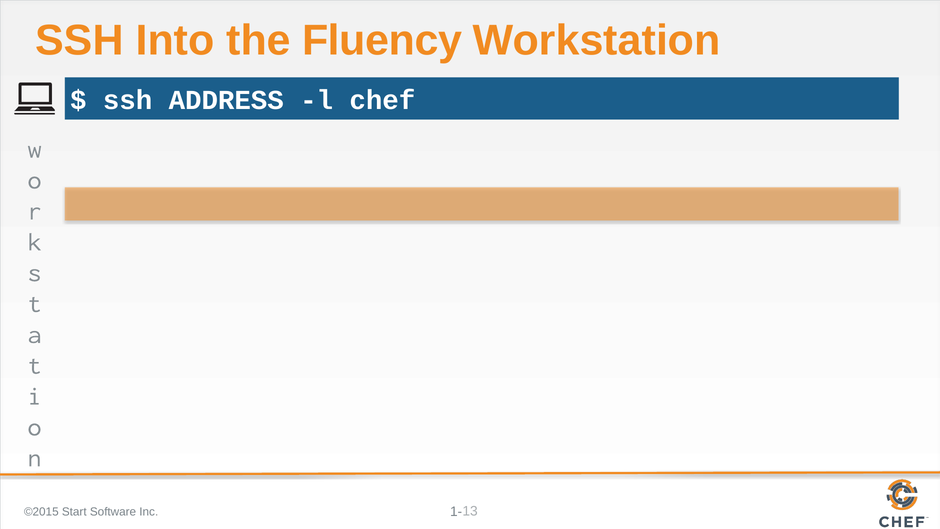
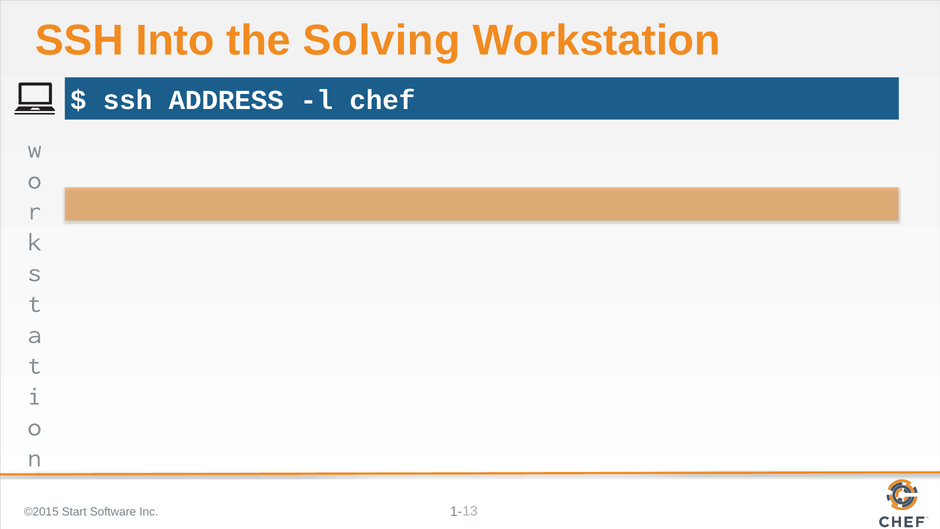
Fluency: Fluency -> Solving (382, 41)
